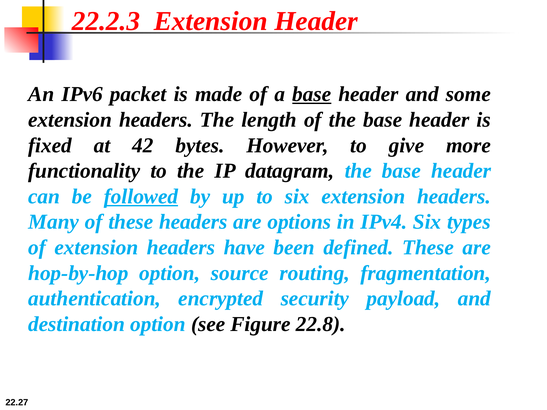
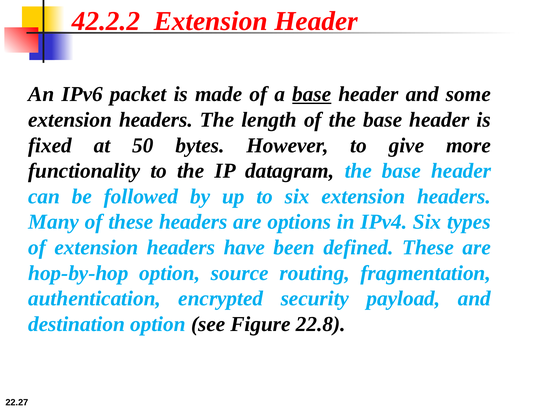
22.2.3: 22.2.3 -> 42.2.2 (106, 21)
42: 42 -> 50 (143, 145)
followed underline: present -> none (141, 197)
